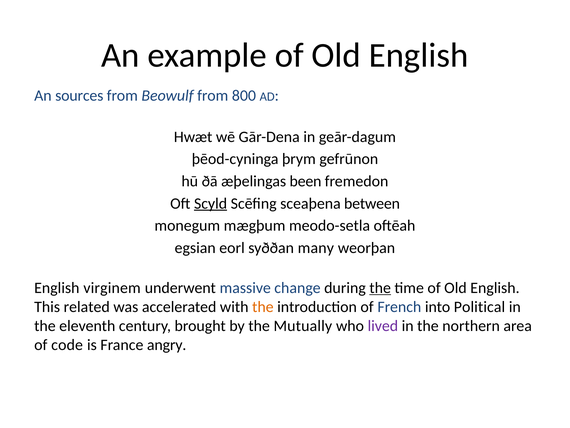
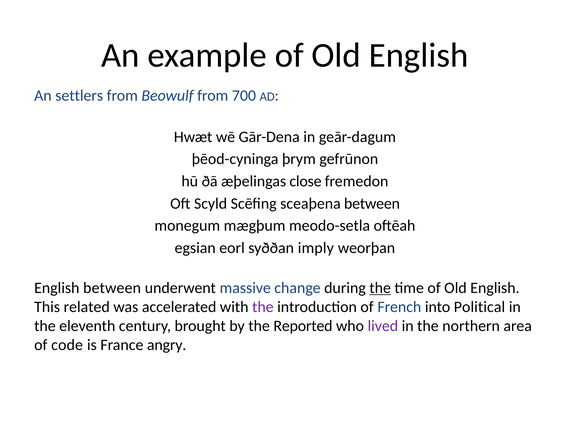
sources: sources -> settlers (79, 95)
800: 800 -> 700 (244, 95)
been: been -> close (306, 181)
Scyld underline: present -> none (211, 203)
many: many -> imply (316, 248)
English virginem: virginem -> between (112, 288)
the colour: orange -> purple (263, 307)
Mutually: Mutually -> Reported (303, 326)
